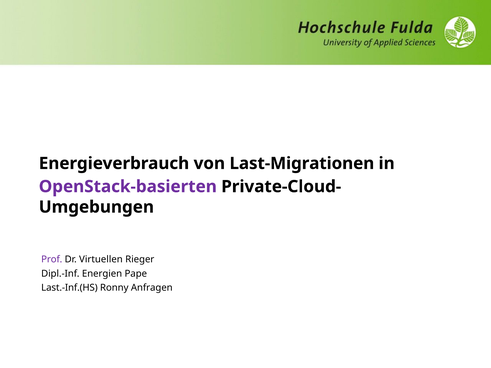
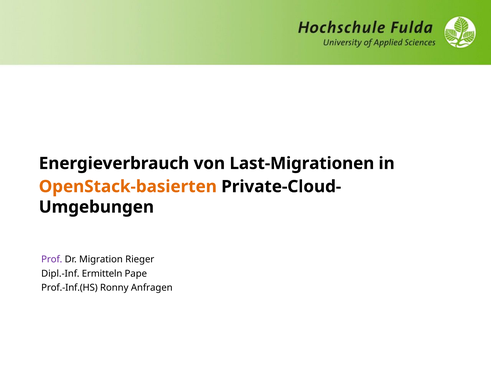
OpenStack-basierten colour: purple -> orange (128, 187)
Virtuellen: Virtuellen -> Migration (101, 260)
Energien: Energien -> Ermitteln (102, 274)
Last.-Inf.(HS: Last.-Inf.(HS -> Prof.-Inf.(HS (69, 288)
